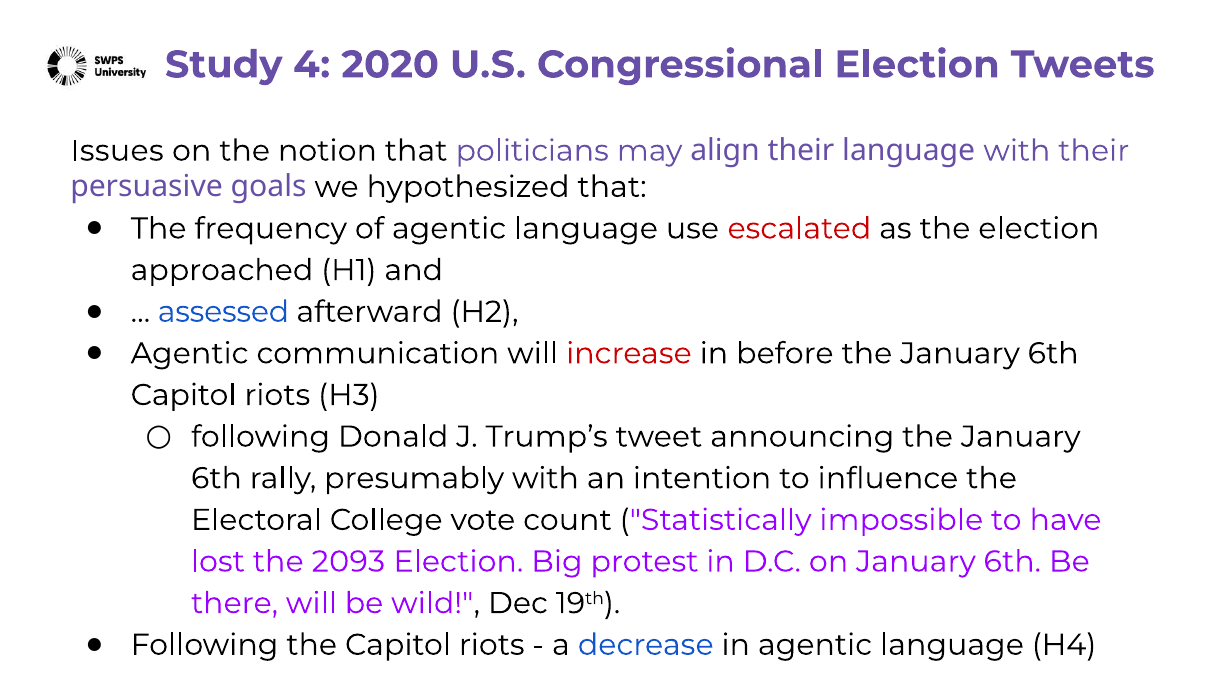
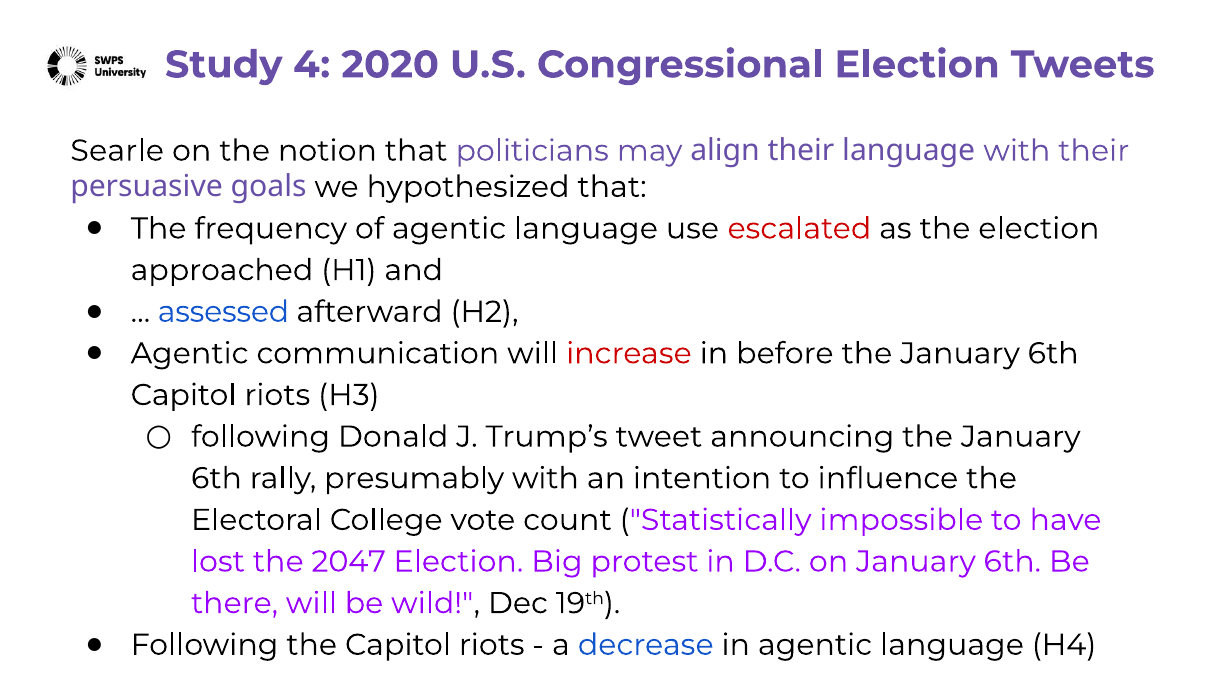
Issues: Issues -> Searle (117, 151)
2093: 2093 -> 2047 (349, 562)
